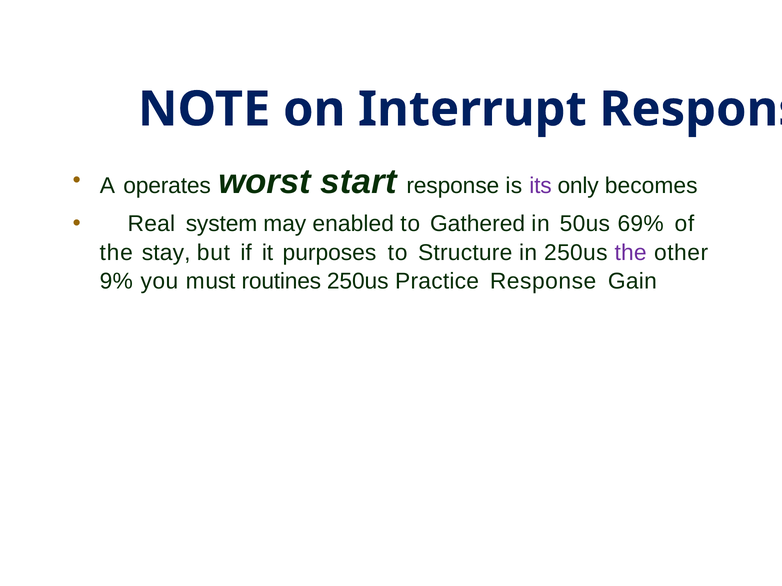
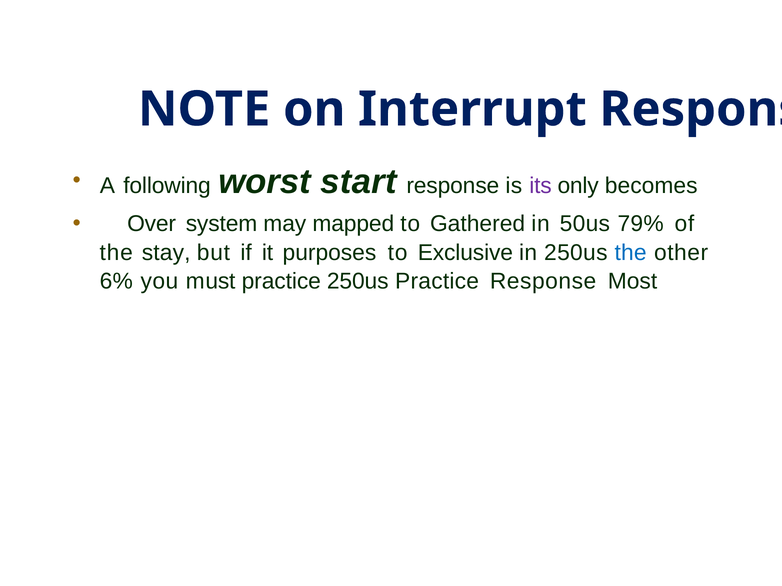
operates: operates -> following (167, 186)
Real: Real -> Over (152, 224)
enabled: enabled -> mapped (353, 224)
69%: 69% -> 79% (641, 224)
Structure: Structure -> Exclusive (465, 253)
the colour: purple -> blue (631, 253)
9%: 9% -> 6% (116, 281)
must routines: routines -> practice (281, 281)
Gain: Gain -> Most (633, 281)
